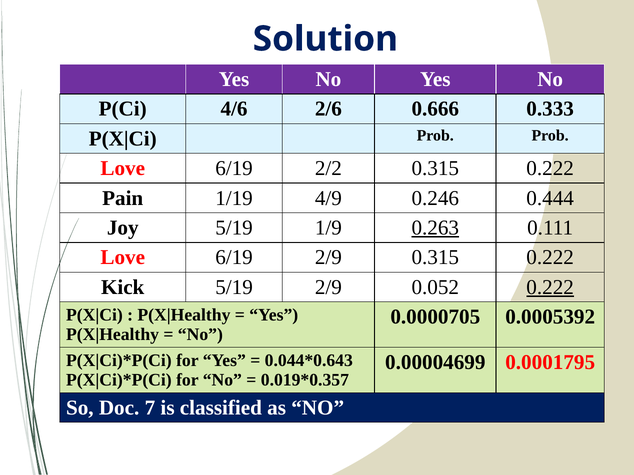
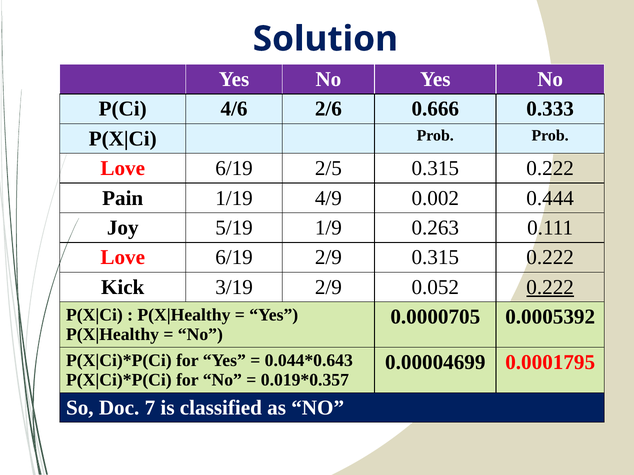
2/2: 2/2 -> 2/5 (328, 169)
0.246: 0.246 -> 0.002 (435, 198)
0.263 underline: present -> none (435, 228)
Kick 5/19: 5/19 -> 3/19 (234, 287)
